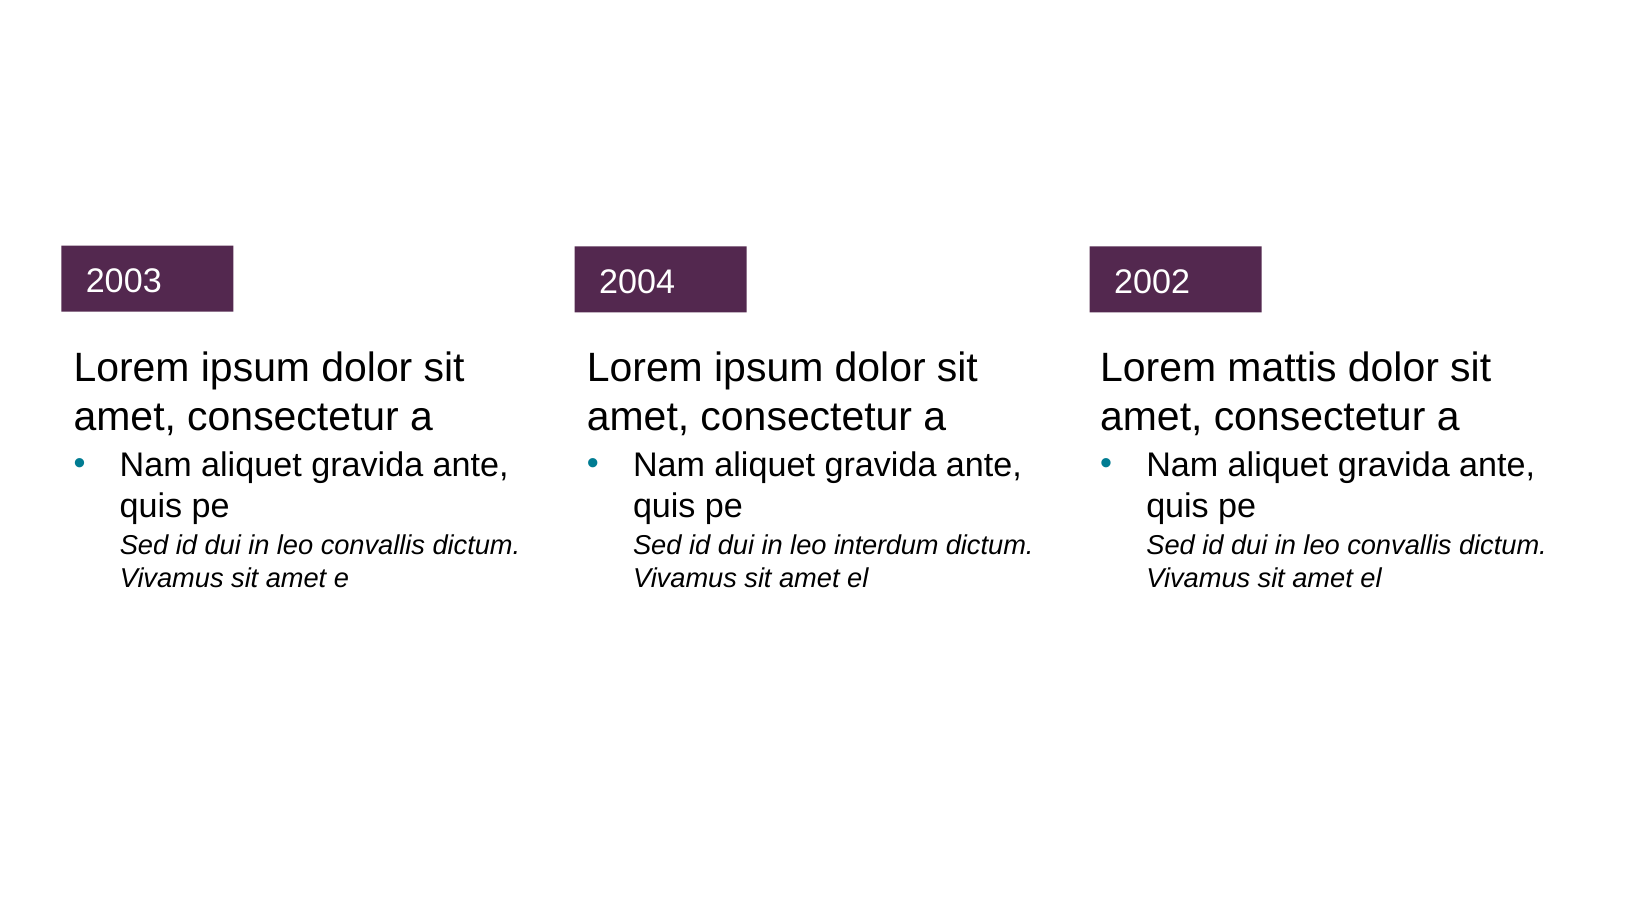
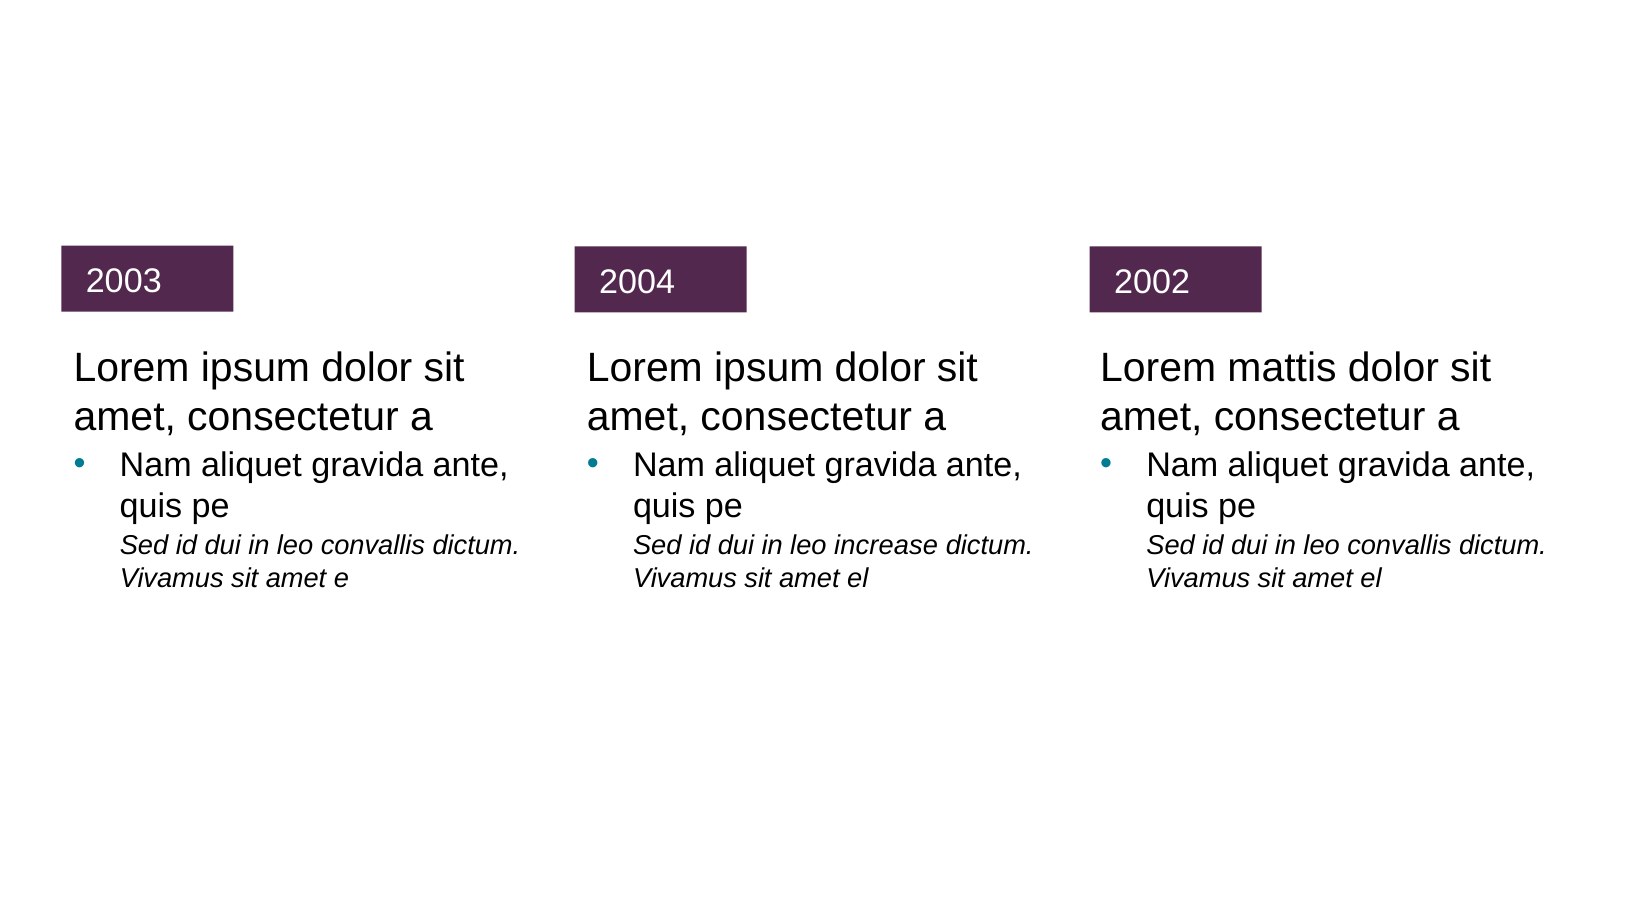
interdum: interdum -> increase (886, 546)
